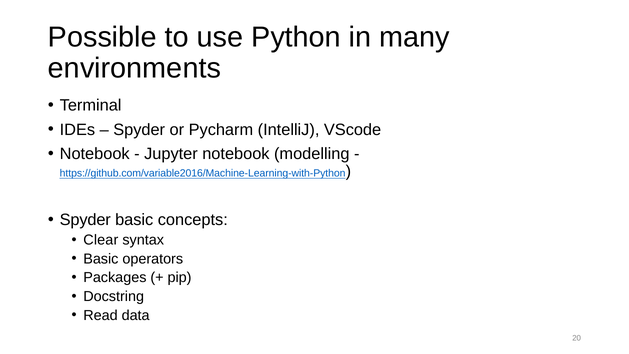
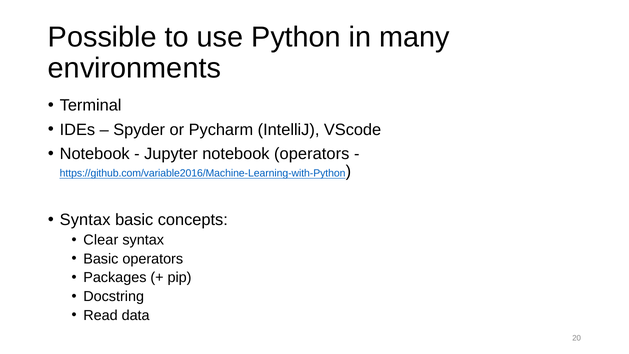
notebook modelling: modelling -> operators (312, 154)
Spyder: Spyder -> Syntax (85, 220)
